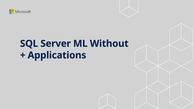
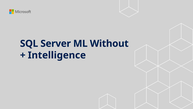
Applications: Applications -> Intelligence (57, 55)
